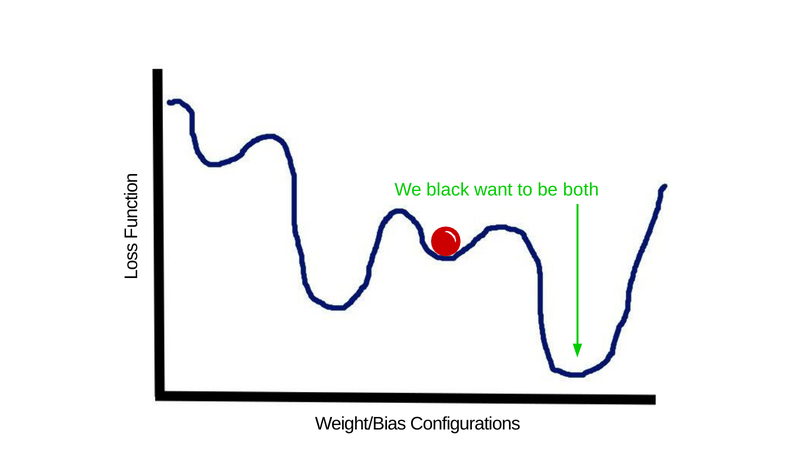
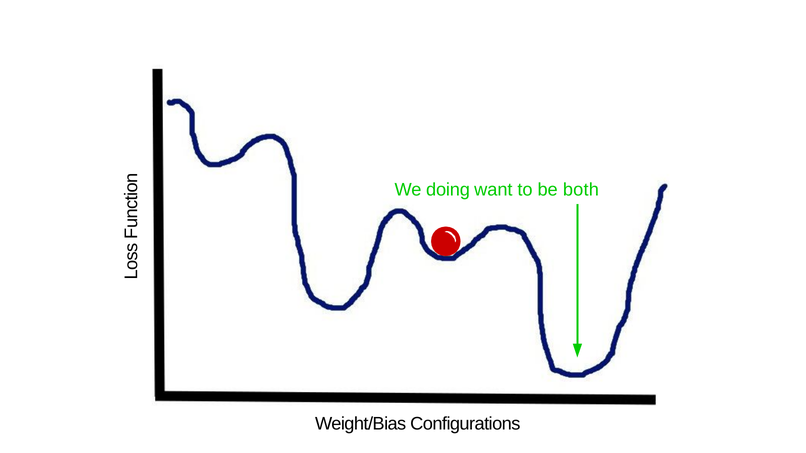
black: black -> doing (448, 190)
